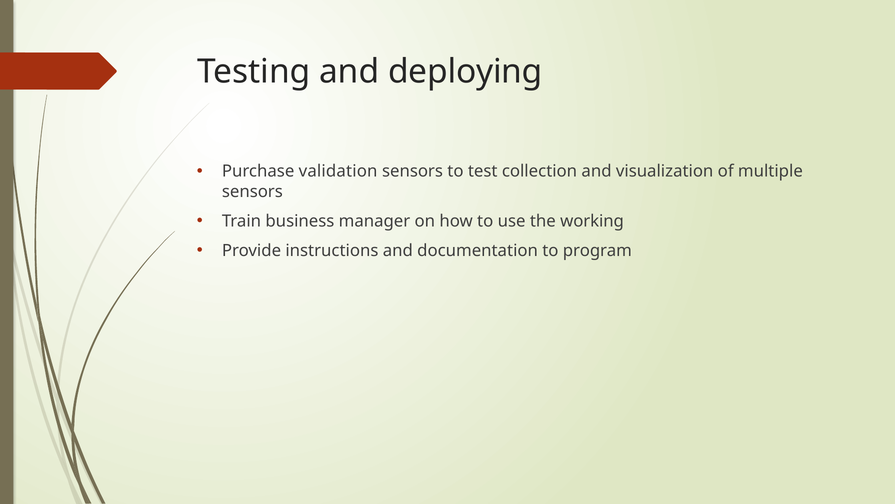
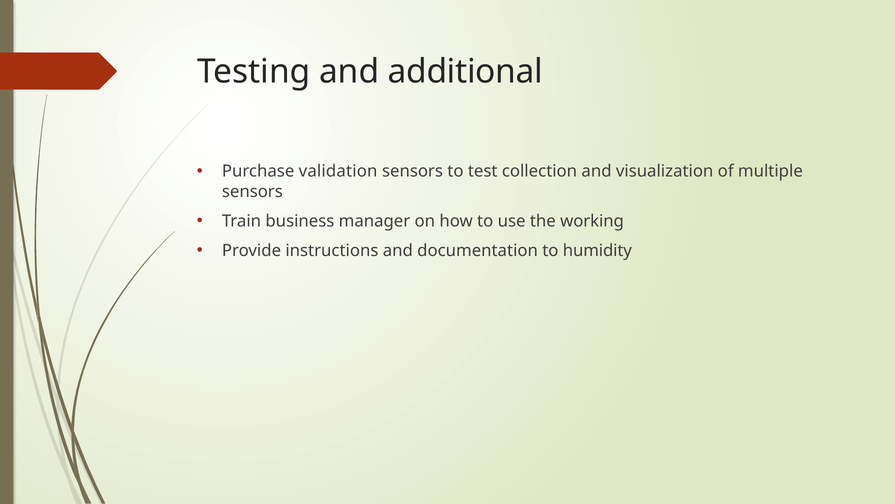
deploying: deploying -> additional (465, 72)
program: program -> humidity (597, 250)
